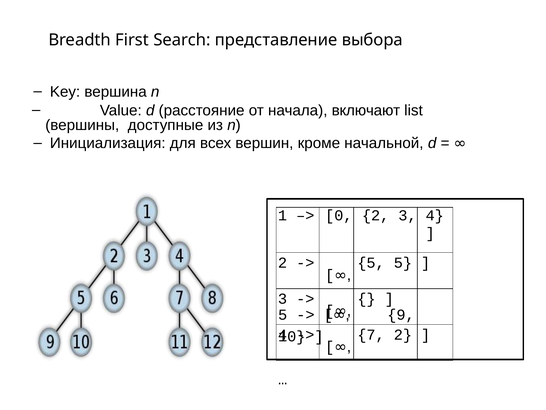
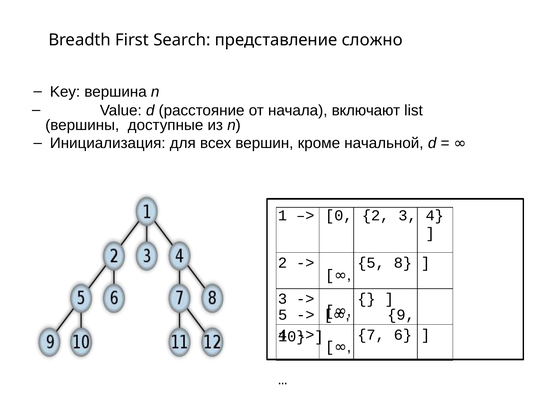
выбора: выбора -> сложно (372, 40)
5 5: 5 -> 8 (403, 263)
7 2: 2 -> 6 (403, 334)
